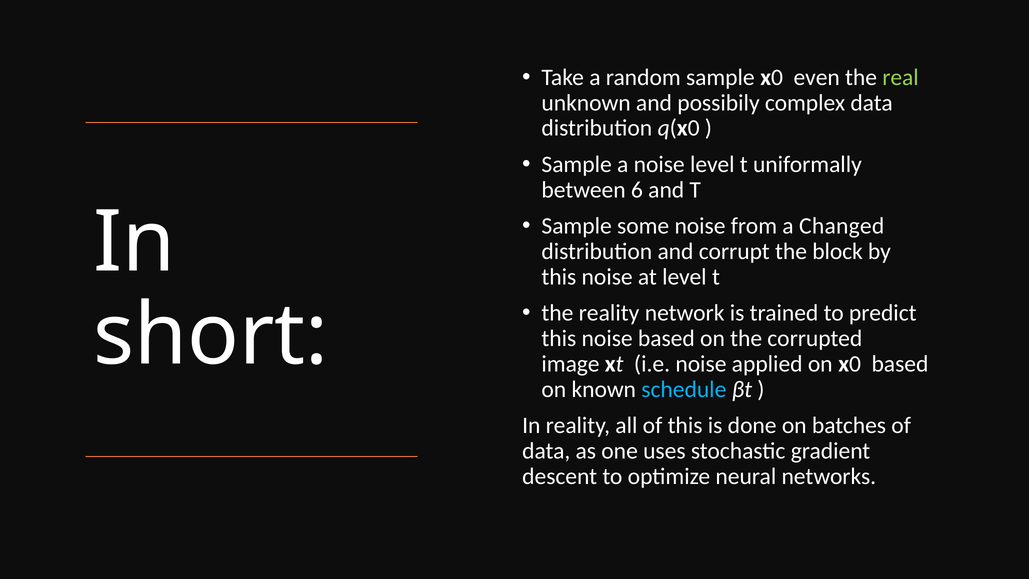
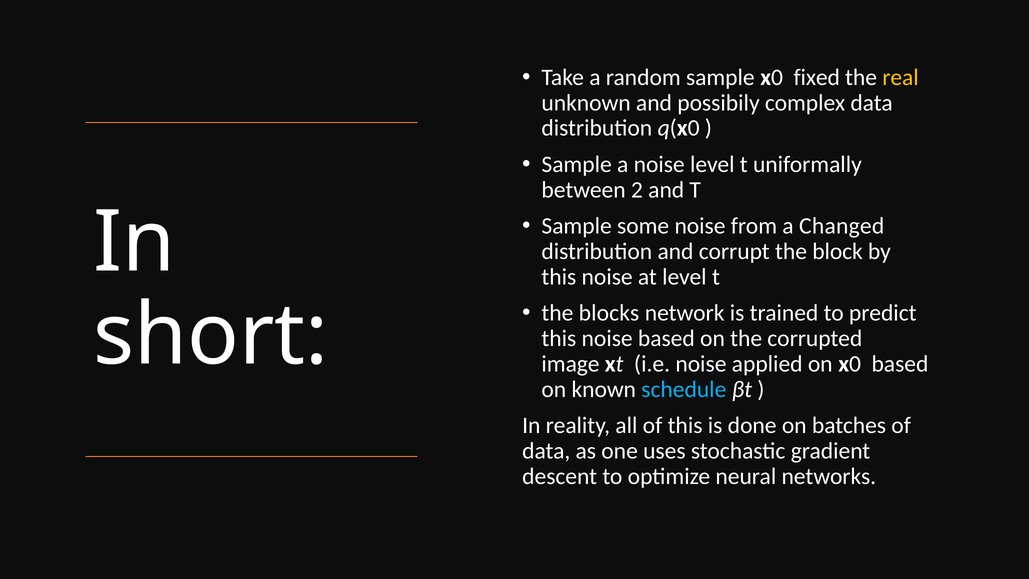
even: even -> fixed (817, 77)
real colour: light green -> yellow (901, 77)
6: 6 -> 2 (637, 190)
the reality: reality -> blocks (609, 313)
